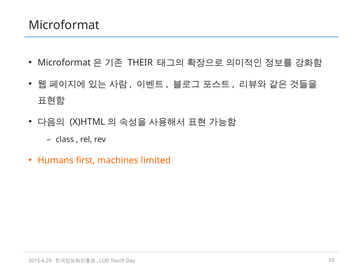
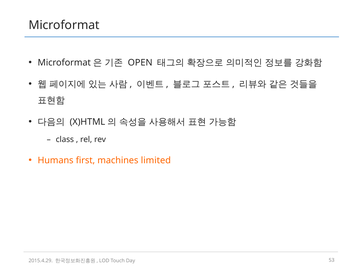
THEIR: THEIR -> OPEN (140, 62)
